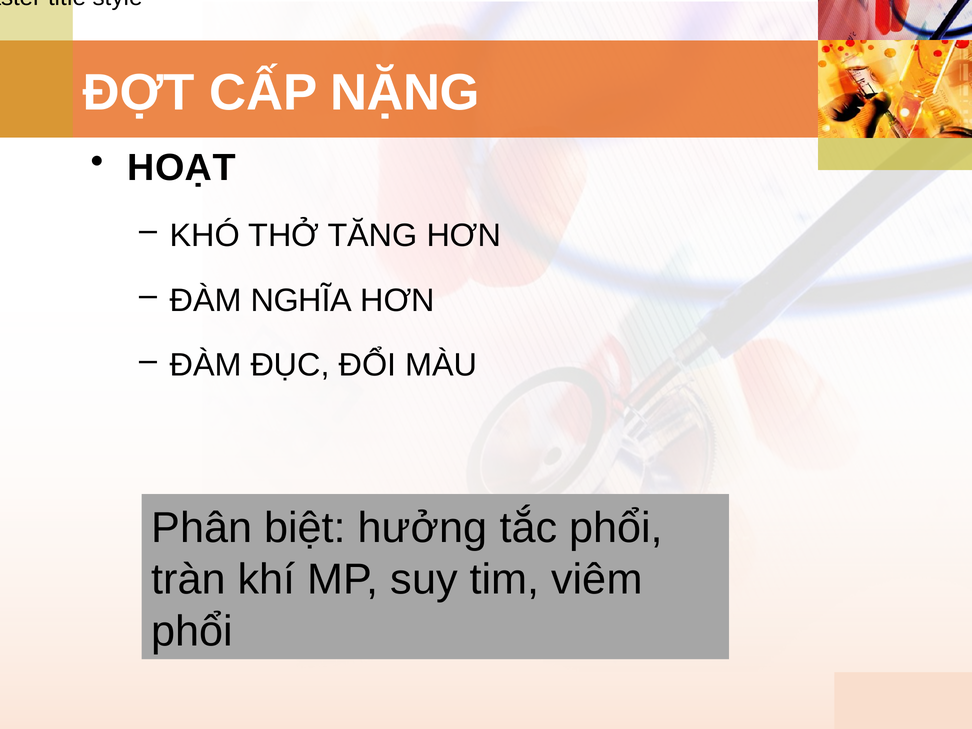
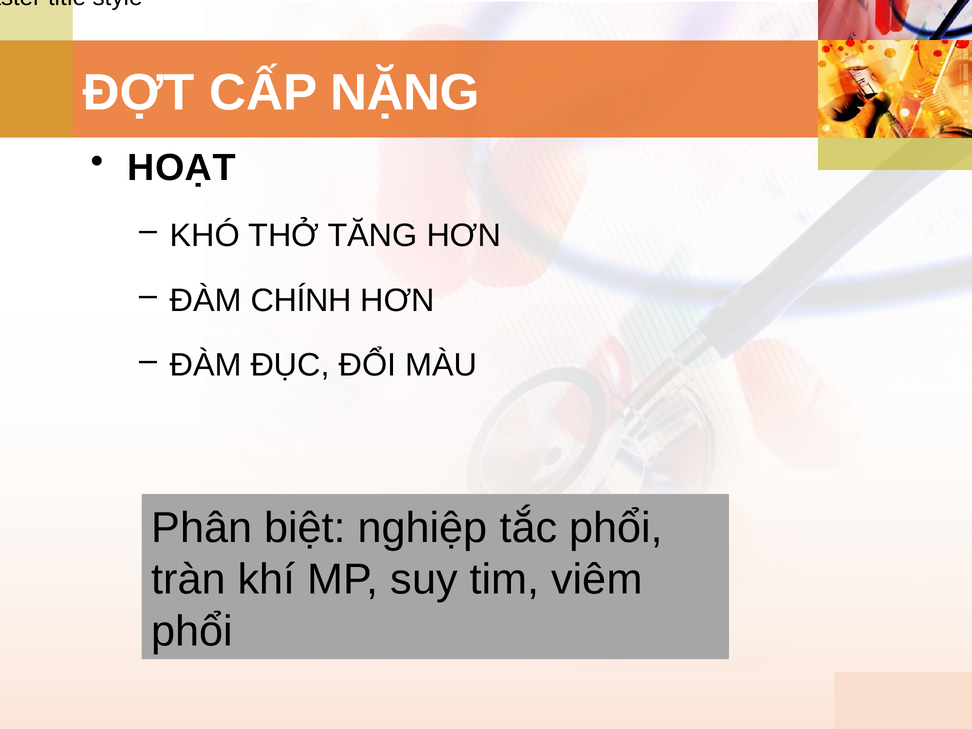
NGHĨA: NGHĨA -> CHÍNH (301, 300)
hưởng: hưởng -> nghiệp (423, 528)
